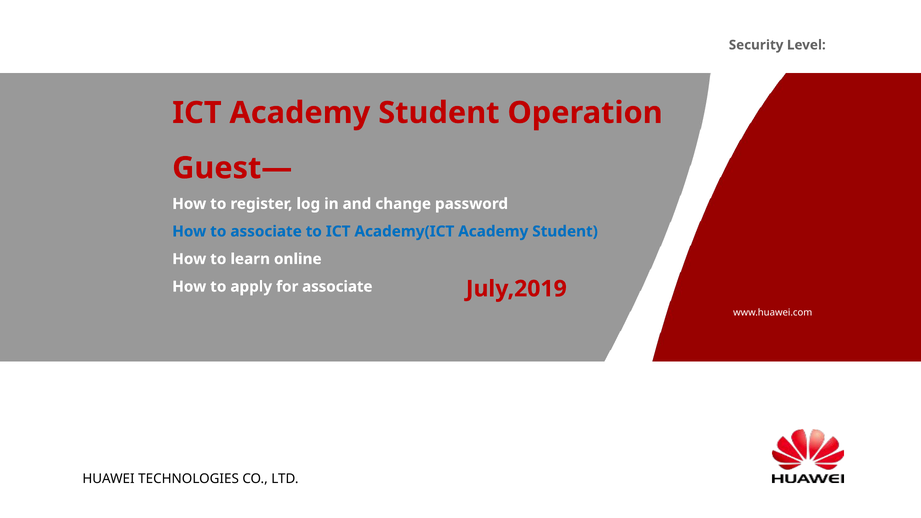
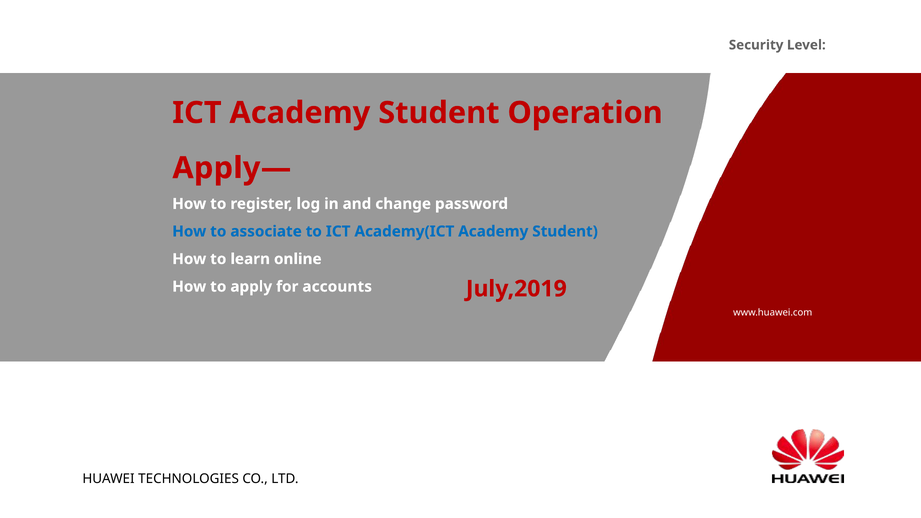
Guest—: Guest— -> Apply— (232, 168)
for associate: associate -> accounts (337, 287)
